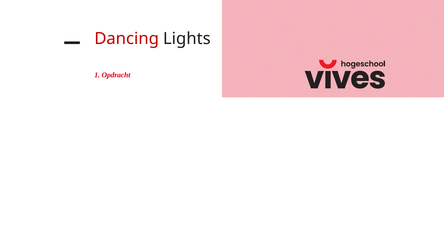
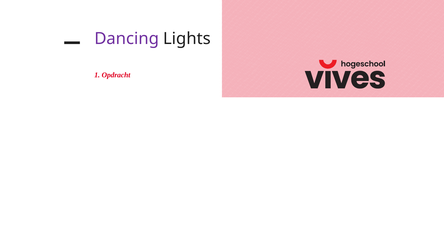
Dancing colour: red -> purple (127, 39)
